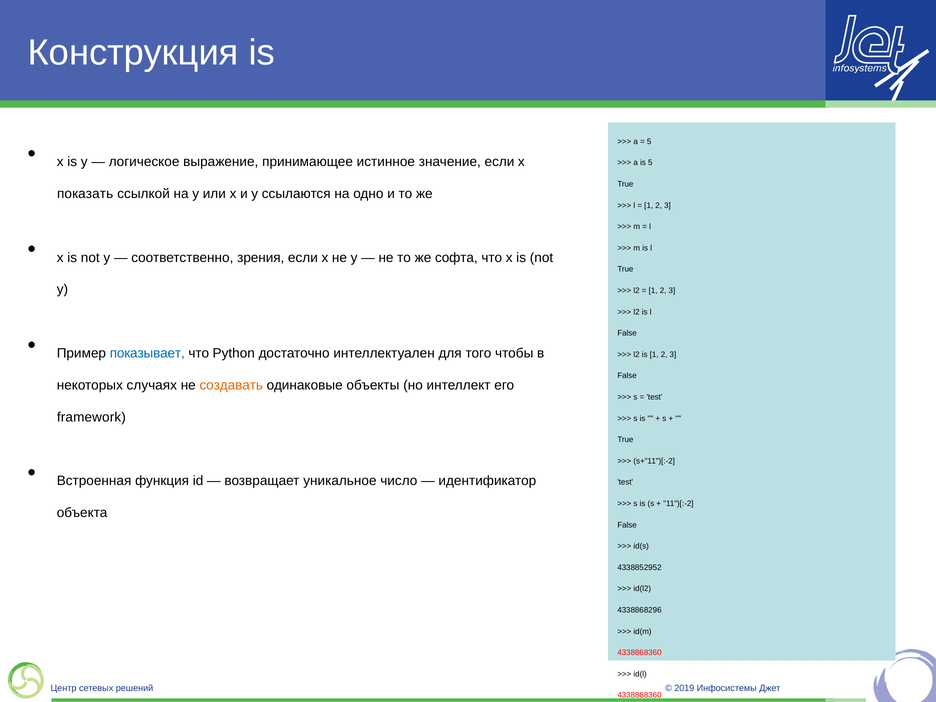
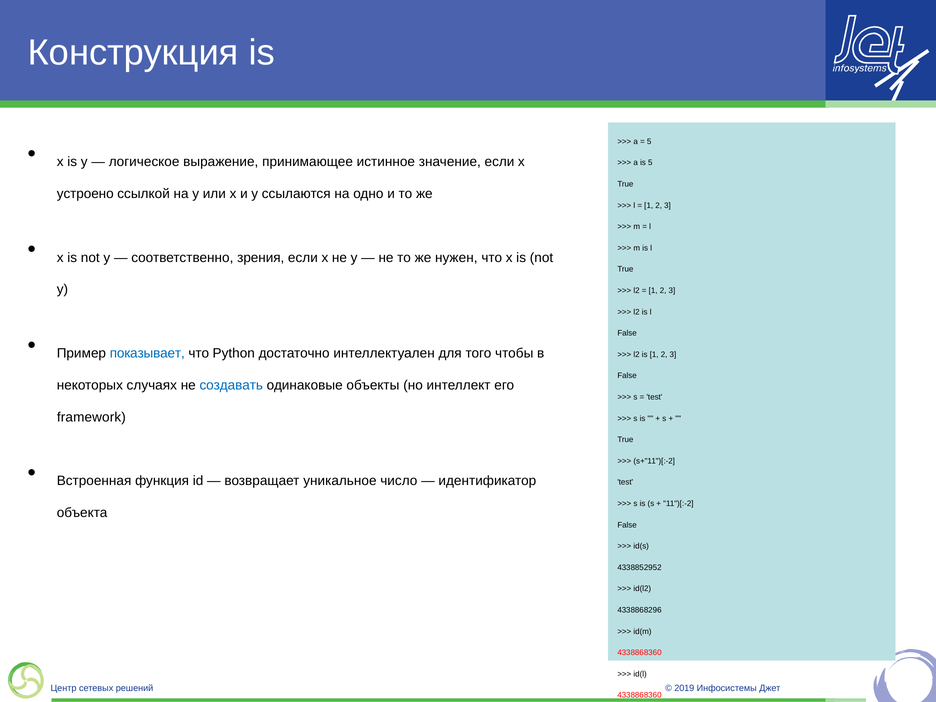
показать: показать -> устроено (85, 194)
софта: софта -> нужен (456, 258)
создавать colour: orange -> blue (231, 385)
